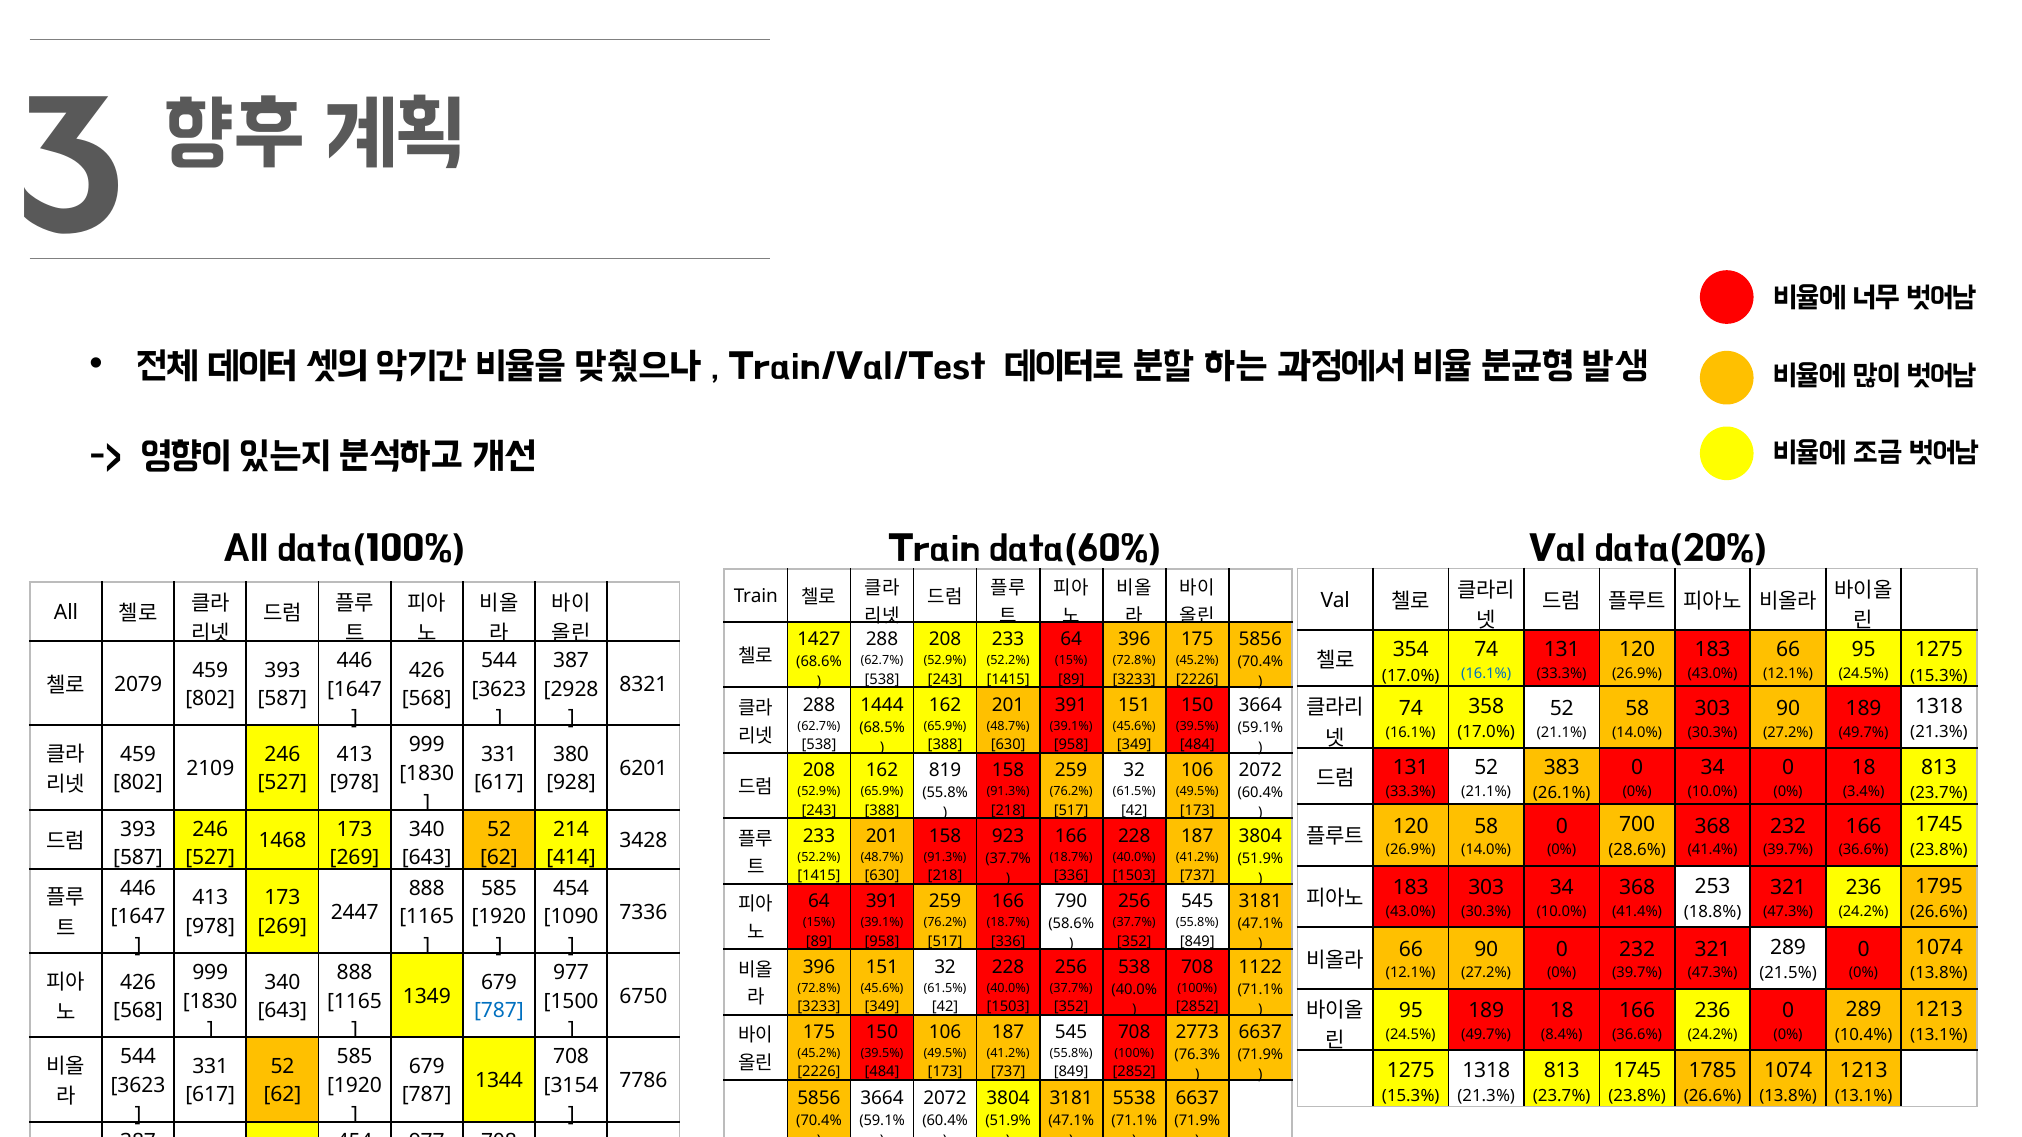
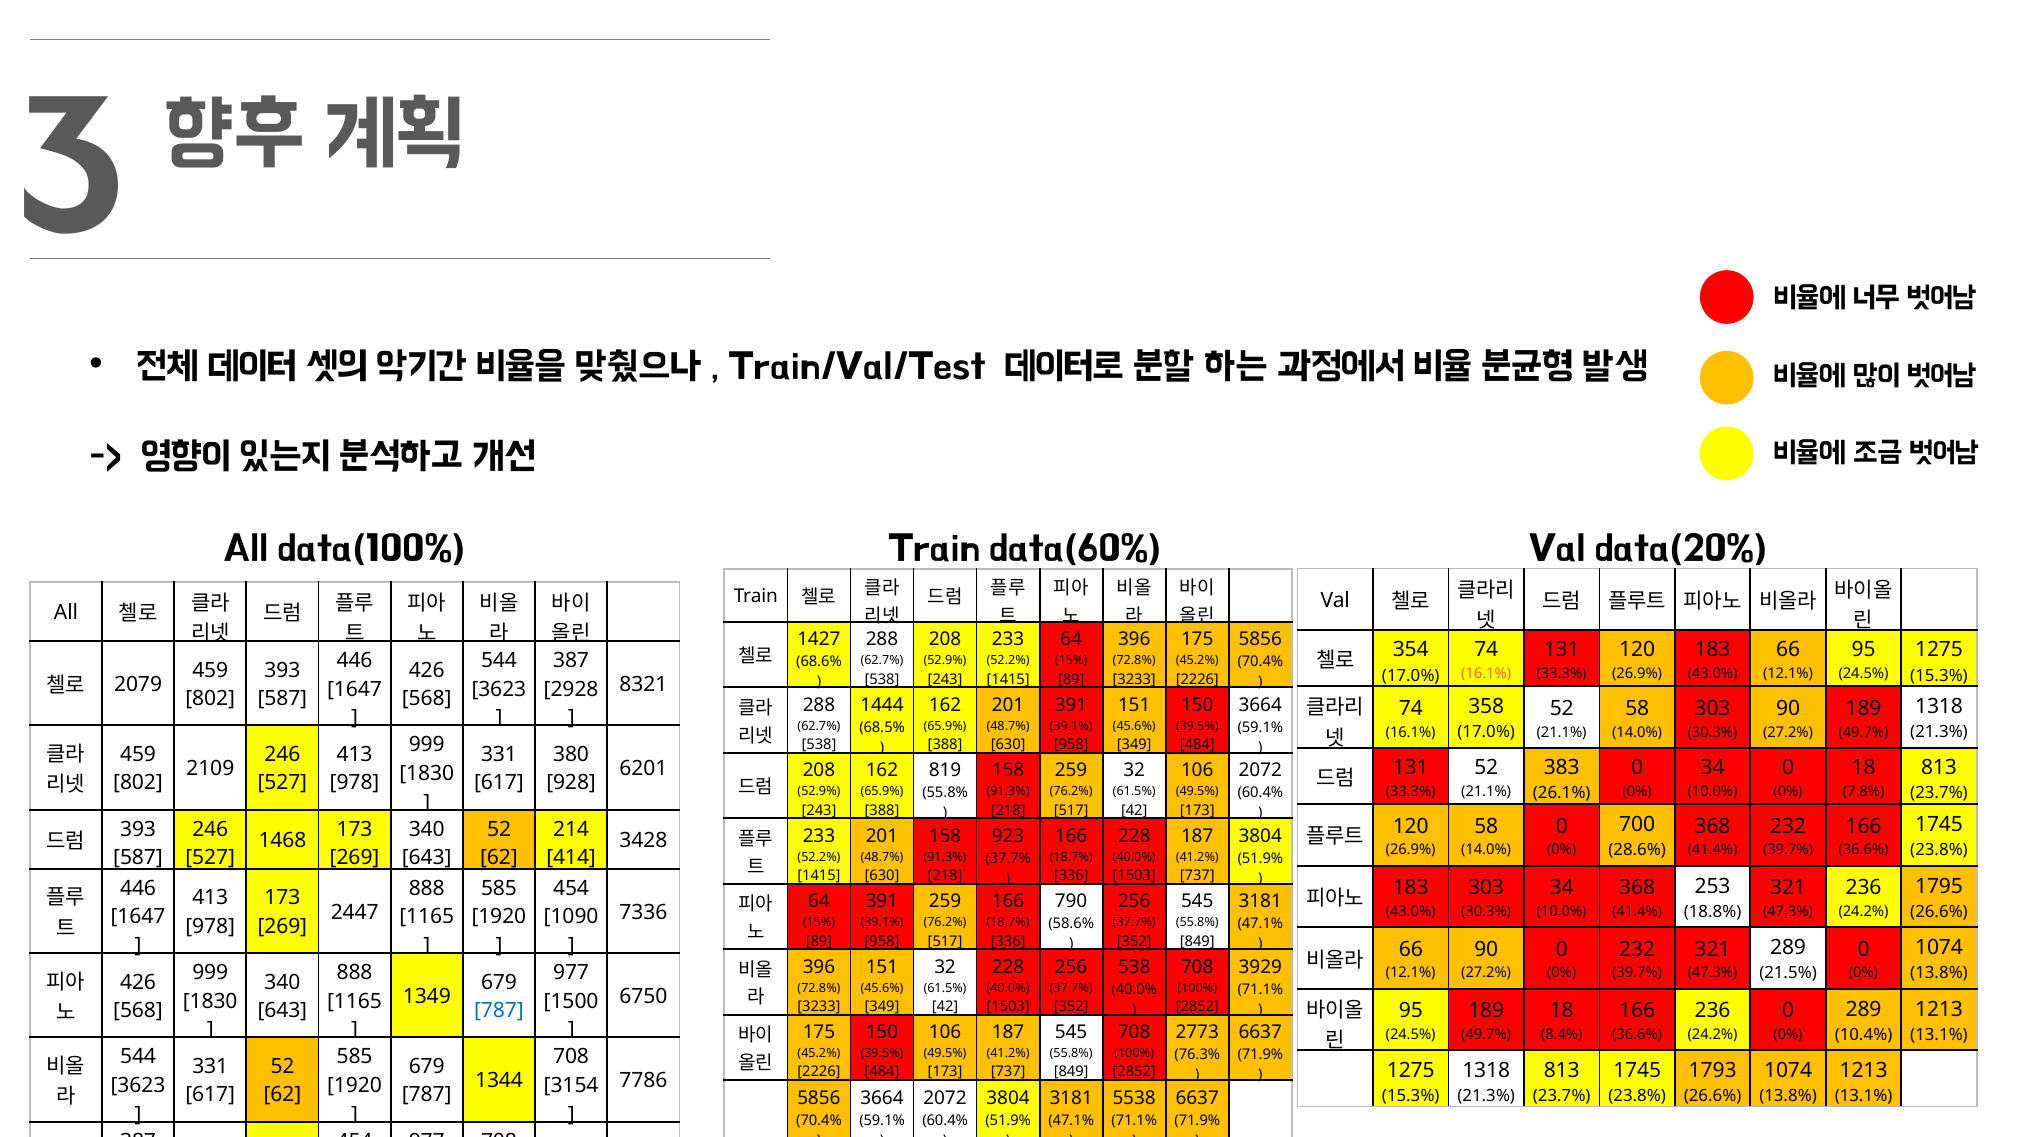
16.1% colour: blue -> orange (1486, 674)
3.4%: 3.4% -> 7.8% (1864, 792)
1122: 1122 -> 3929 (1260, 967)
1785: 1785 -> 1793 (1713, 1070)
